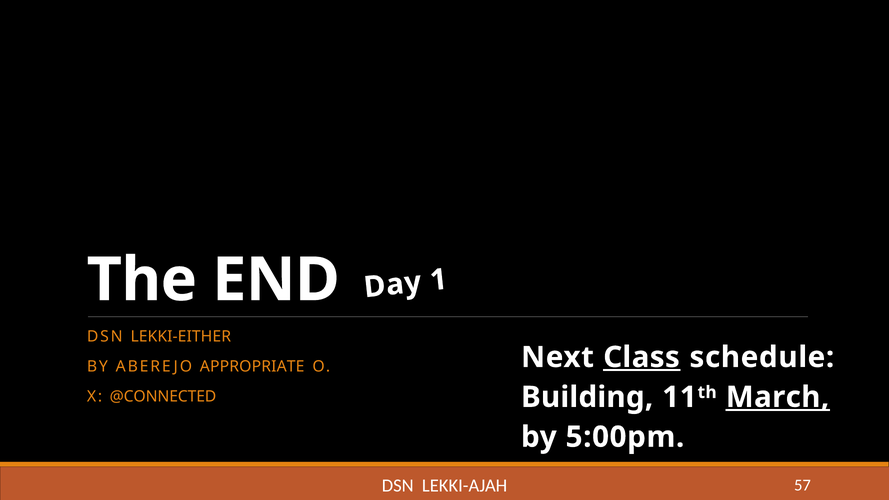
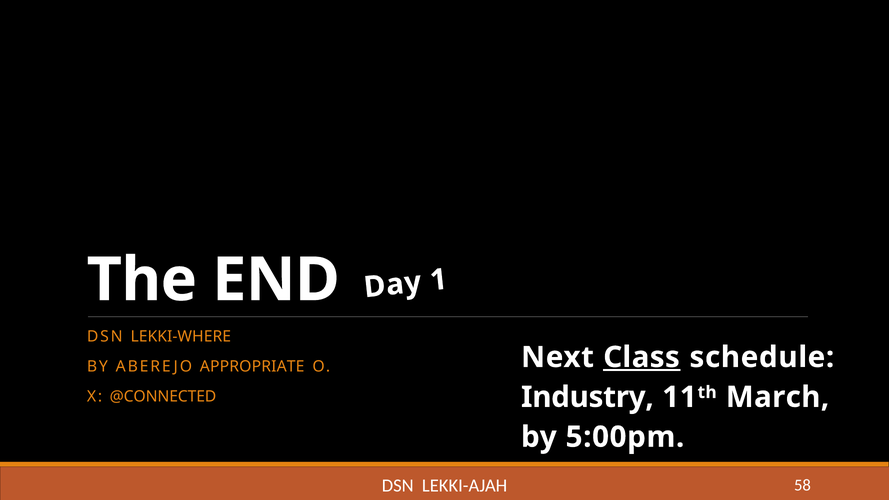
LEKKI-EITHER: LEKKI-EITHER -> LEKKI-WHERE (181, 337)
Building: Building -> Industry (587, 397)
March underline: present -> none (777, 397)
57: 57 -> 58 (802, 485)
